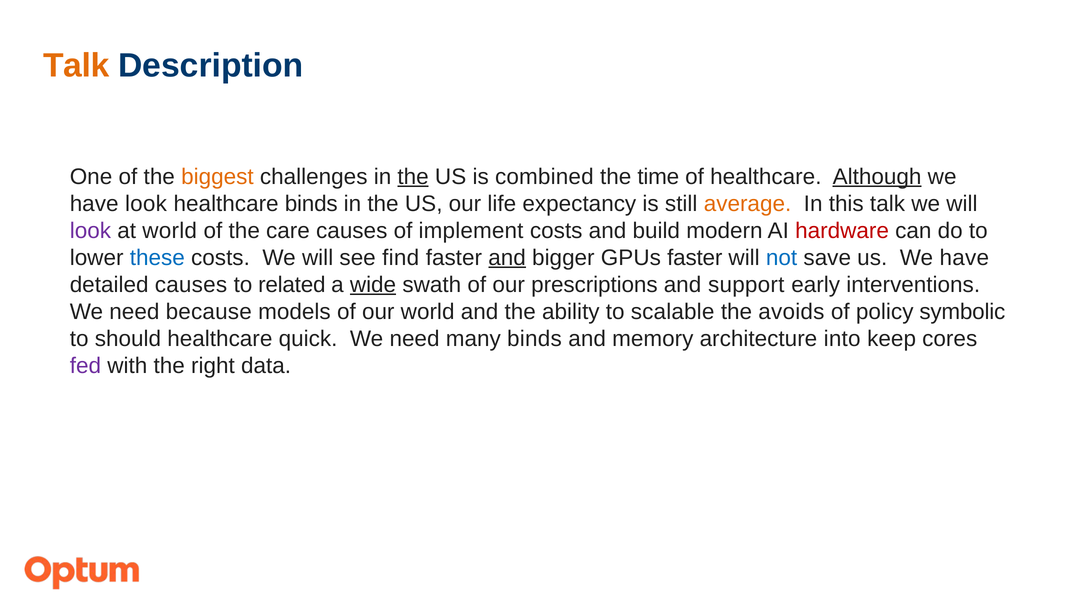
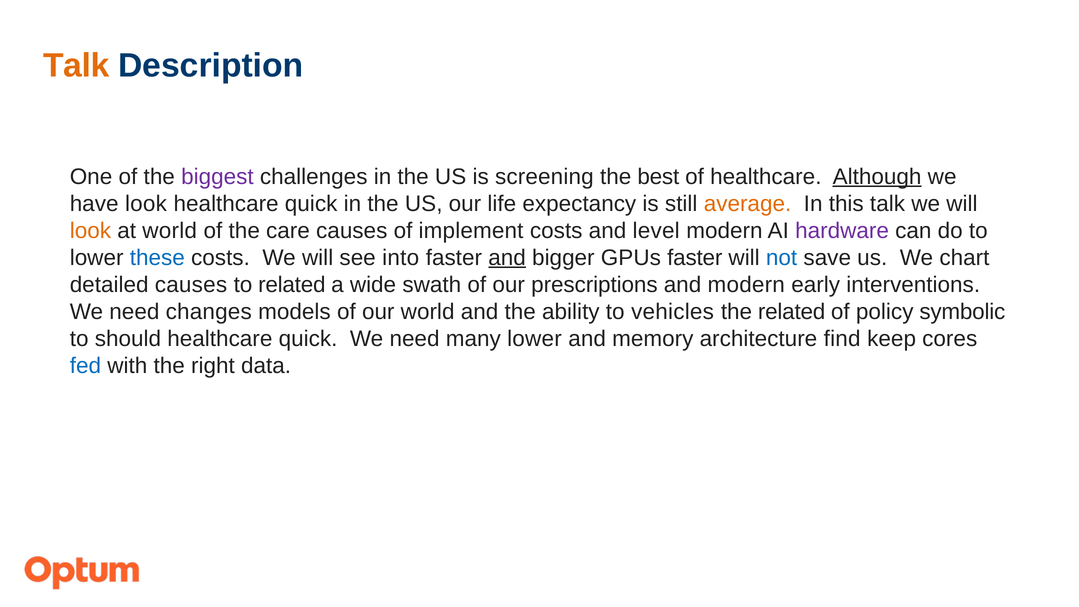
biggest colour: orange -> purple (217, 177)
the underline: present -> none (413, 177)
combined: combined -> screening (544, 177)
time: time -> best (658, 177)
binds: binds -> quick (311, 204)
look colour: purple -> orange (90, 231)
build: build -> level (656, 231)
hardware colour: red -> purple (842, 231)
find: find -> into (401, 258)
us We have: have -> chart (964, 258)
wide underline: present -> none (373, 285)
and support: support -> modern (746, 285)
because: because -> changes (209, 312)
scalable: scalable -> vehicles (673, 312)
the avoids: avoids -> related (792, 312)
many binds: binds -> lower (534, 339)
into: into -> find (842, 339)
fed colour: purple -> blue (85, 366)
